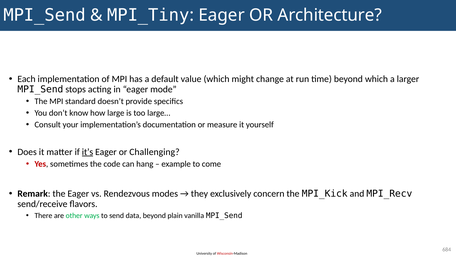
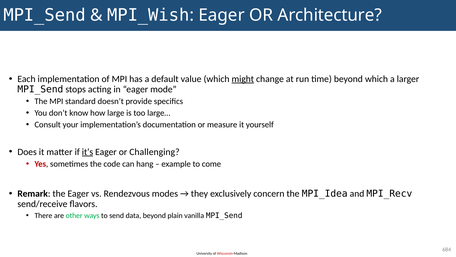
MPI_Tiny: MPI_Tiny -> MPI_Wish (148, 15)
might underline: none -> present (243, 79)
MPI_Kick: MPI_Kick -> MPI_Idea (325, 193)
